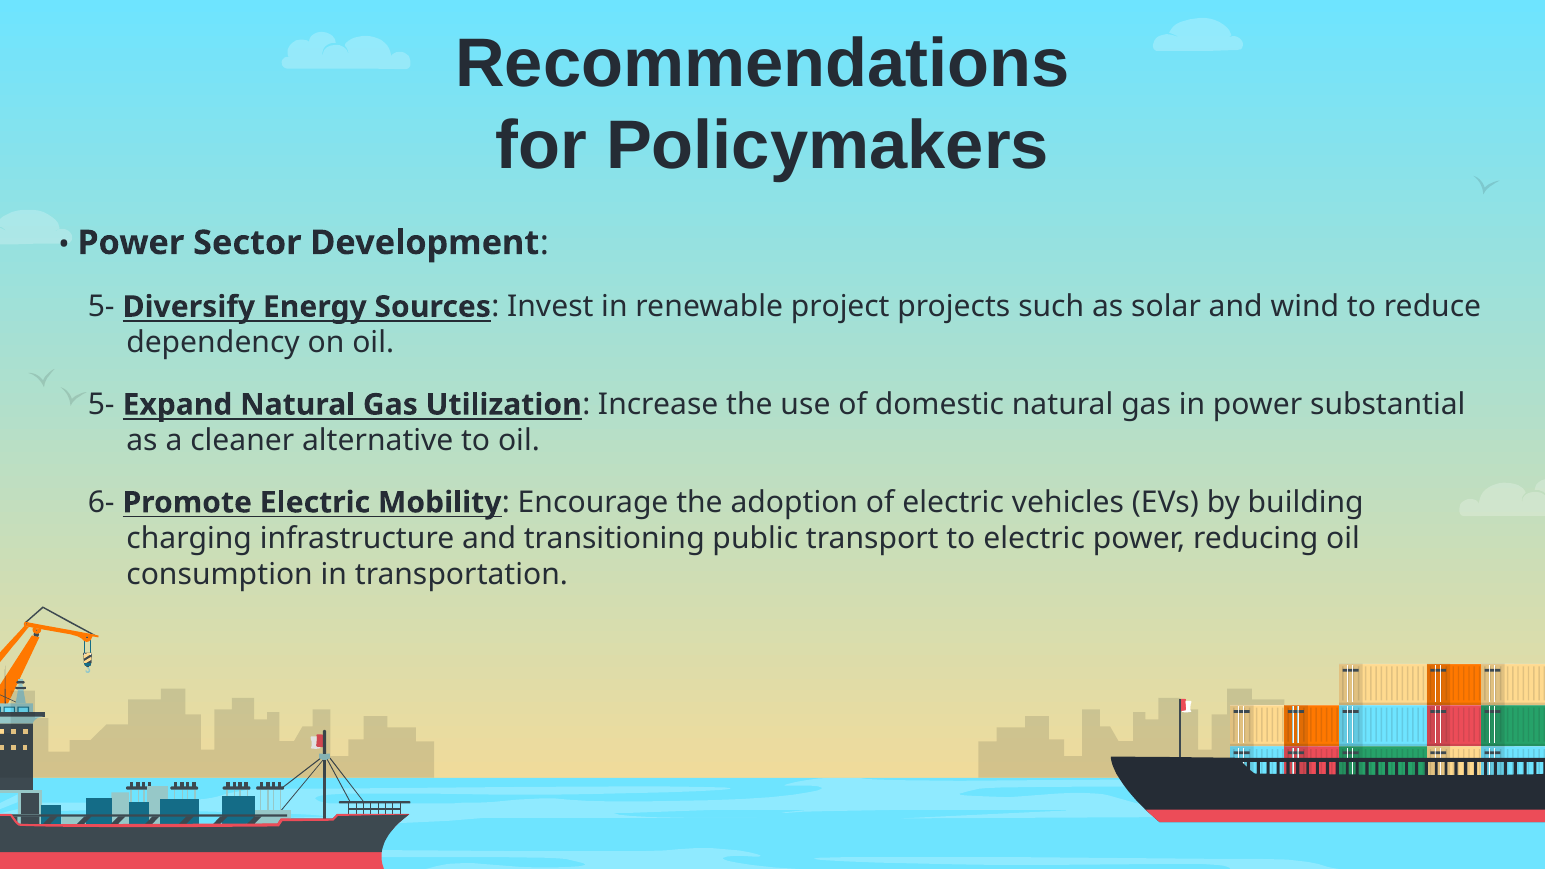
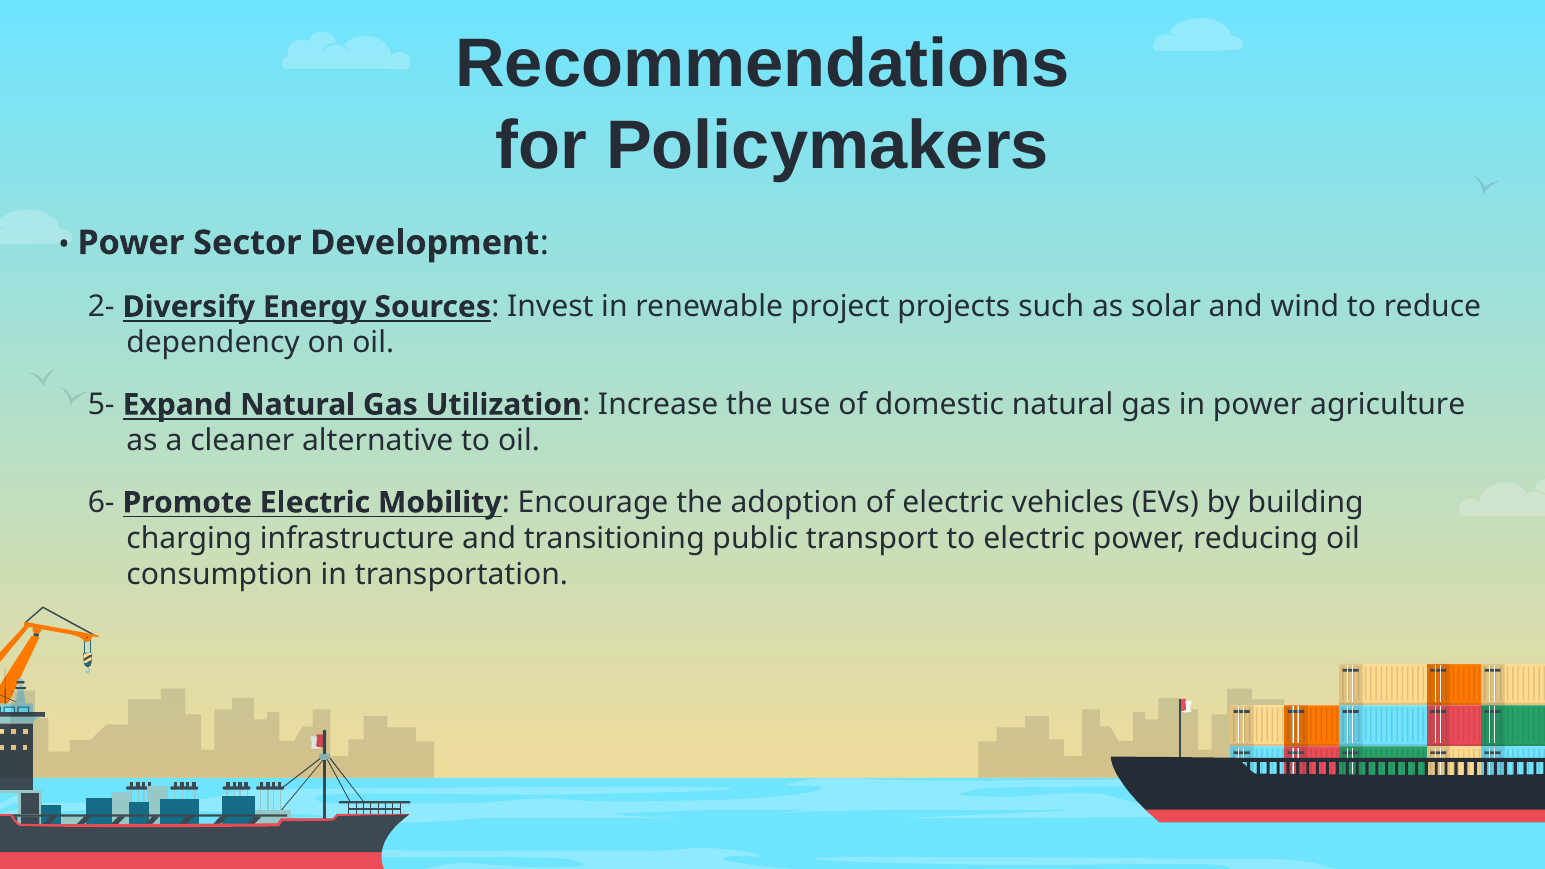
5-: 5- -> 2- (101, 307)
substantial: substantial -> agriculture (1388, 405)
